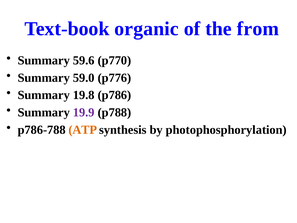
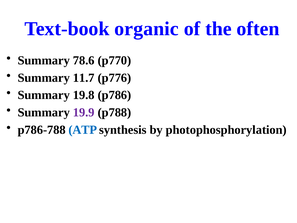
from: from -> often (258, 29)
59.6: 59.6 -> 78.6 (84, 60)
59.0: 59.0 -> 11.7 (84, 78)
ATP colour: orange -> blue (83, 130)
